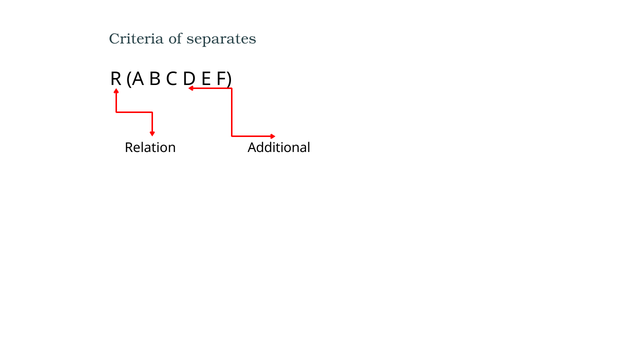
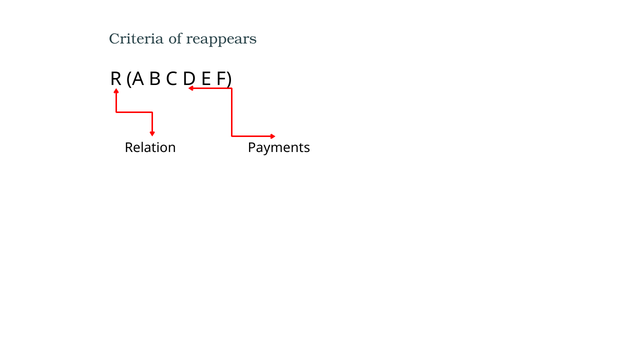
separates: separates -> reappears (222, 39)
Additional: Additional -> Payments (279, 148)
